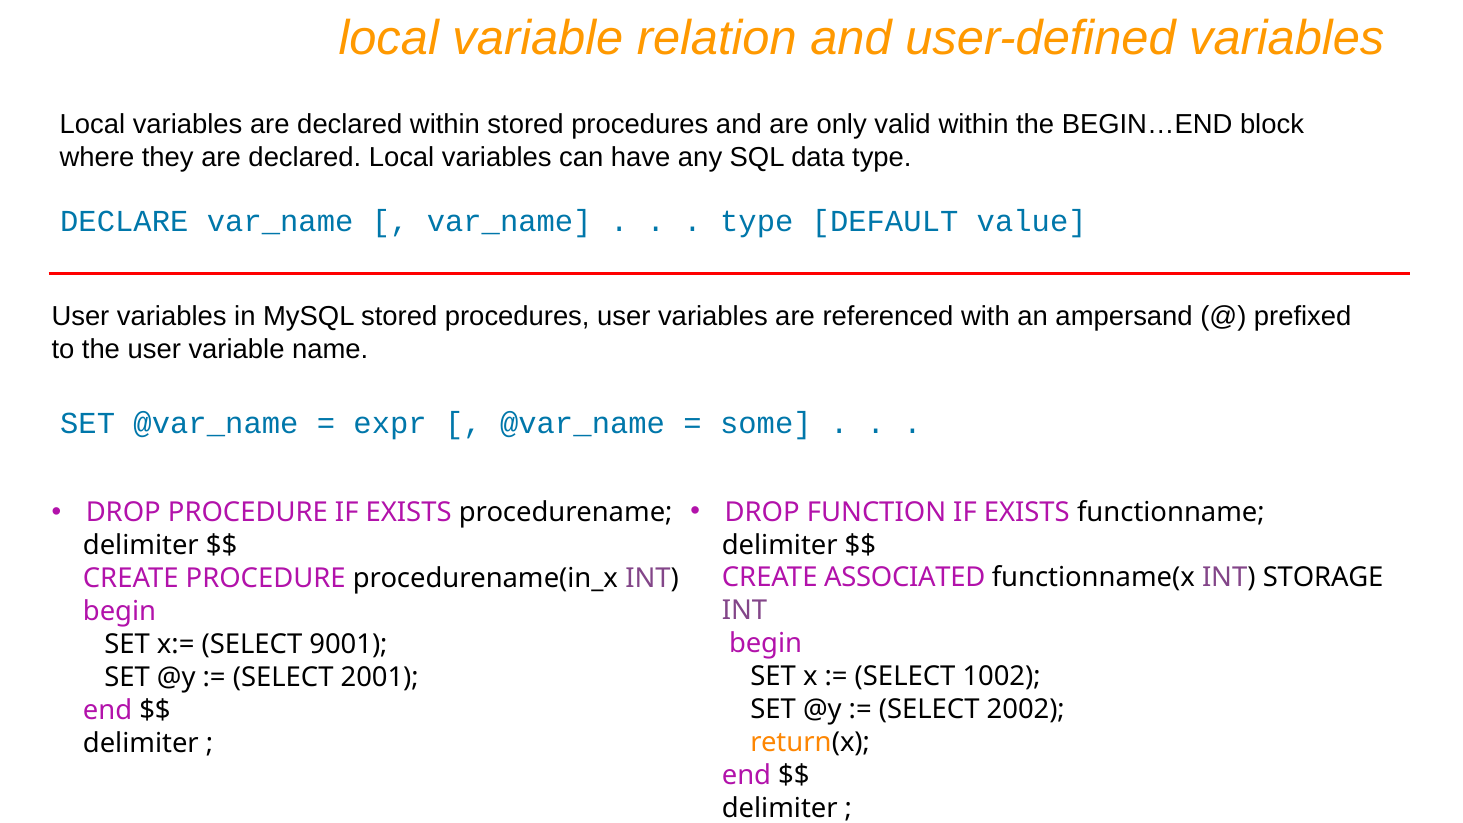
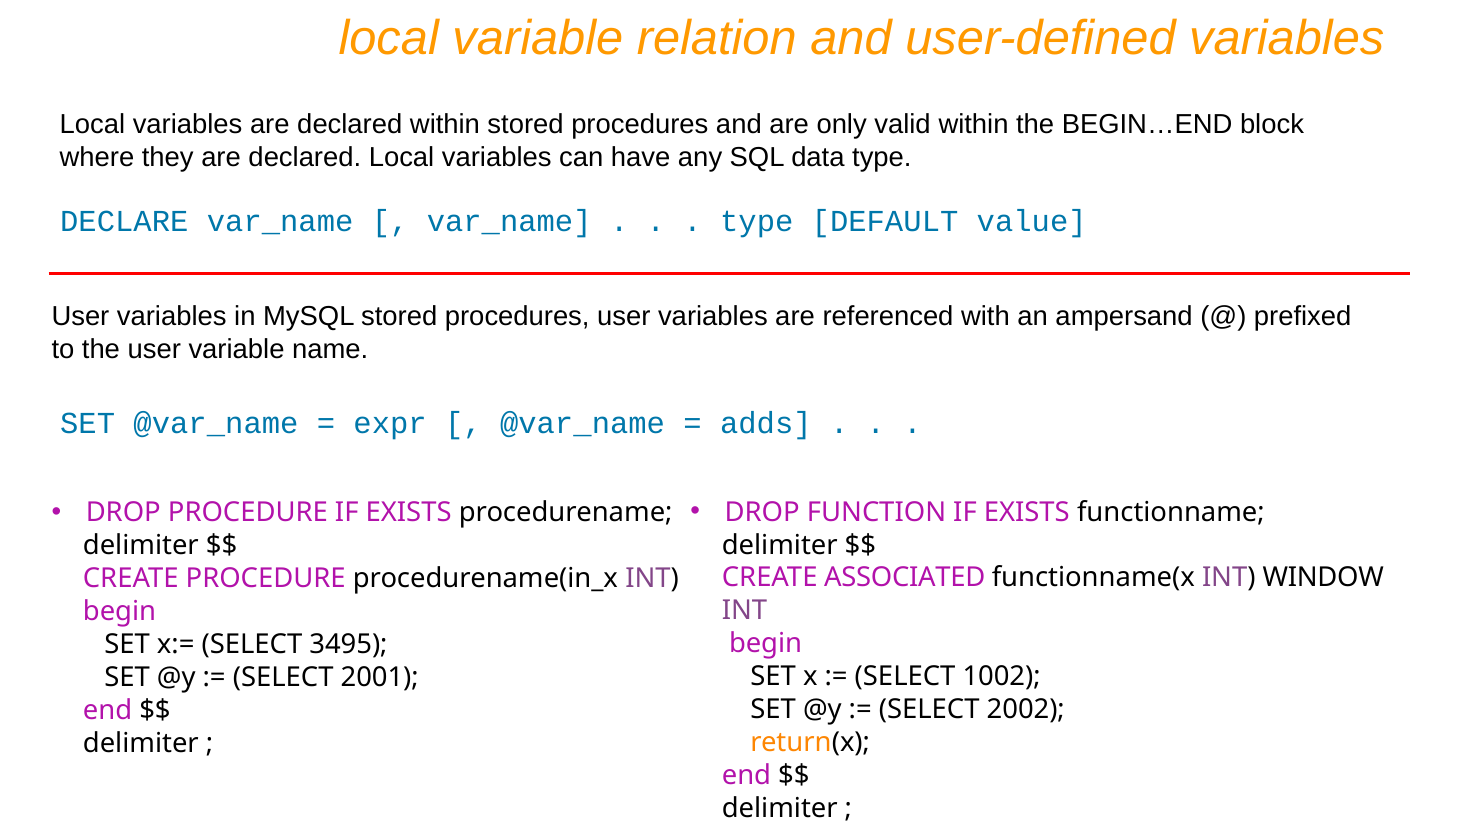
some: some -> adds (766, 424)
STORAGE: STORAGE -> WINDOW (1323, 578)
9001: 9001 -> 3495 (348, 644)
